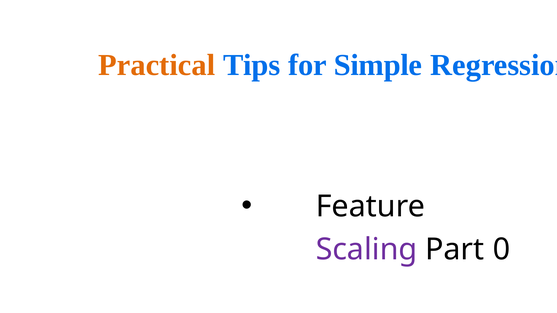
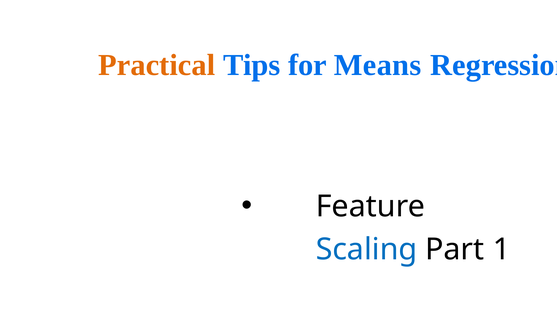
Simple: Simple -> Means (378, 65)
Scaling colour: purple -> blue (366, 250)
0: 0 -> 1 (502, 250)
